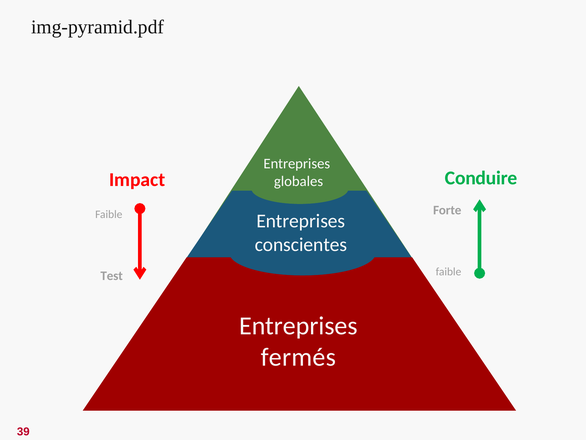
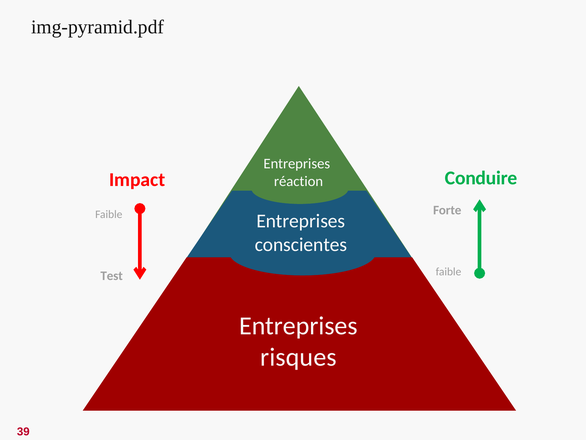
globales: globales -> réaction (299, 181)
fermés: fermés -> risques (298, 357)
